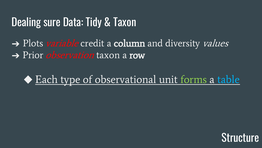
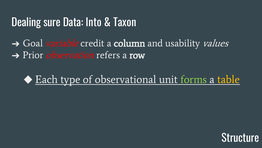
Tidy: Tidy -> Into (94, 23)
Plots: Plots -> Goal (33, 43)
diversity: diversity -> usability (183, 43)
observation taxon: taxon -> refers (108, 55)
table colour: light blue -> yellow (228, 79)
